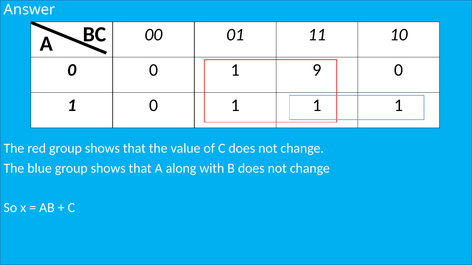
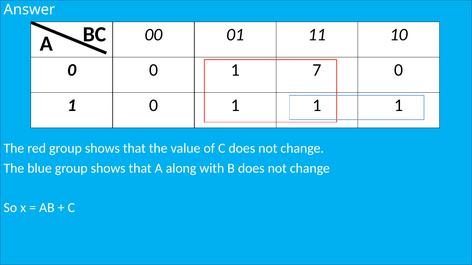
9: 9 -> 7 (317, 70)
